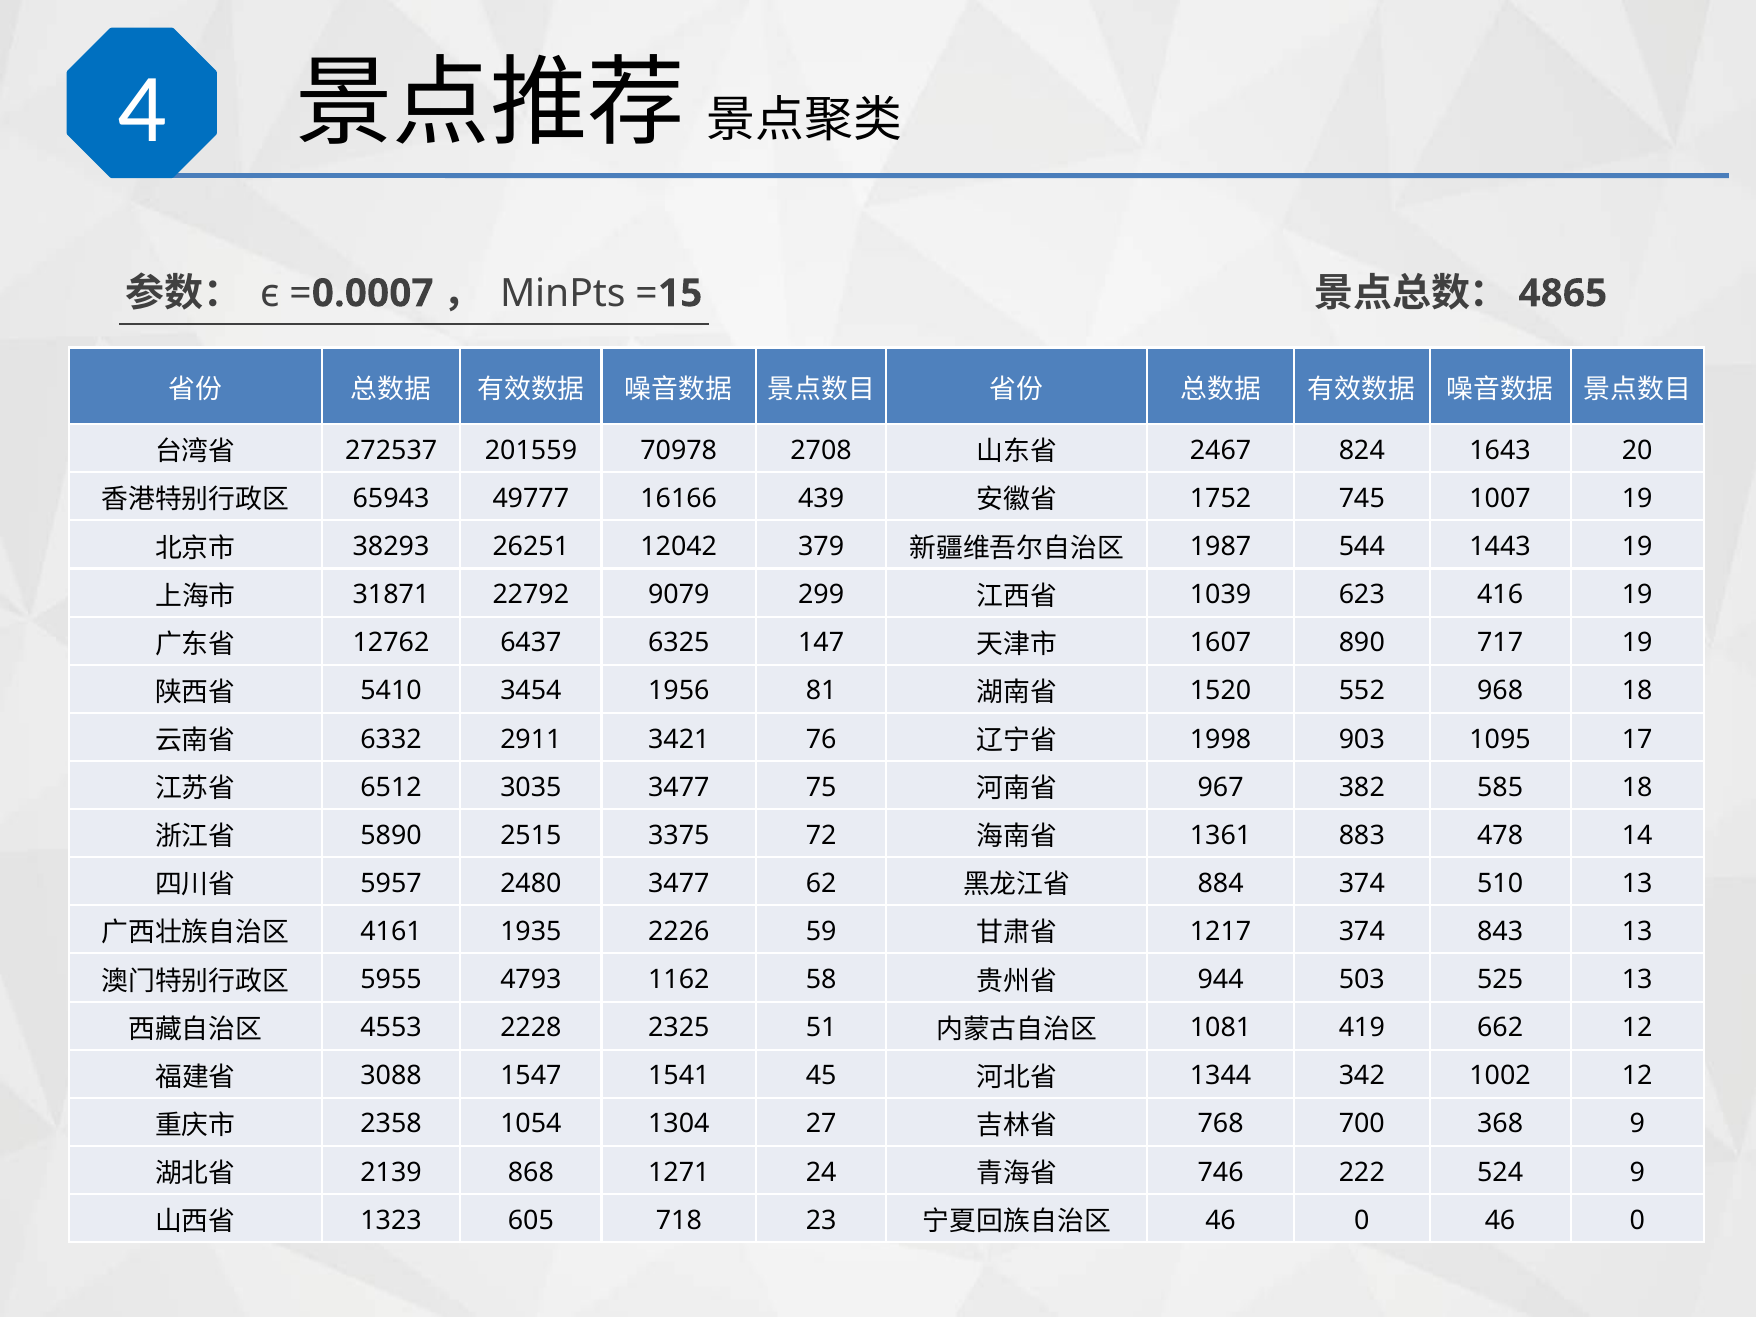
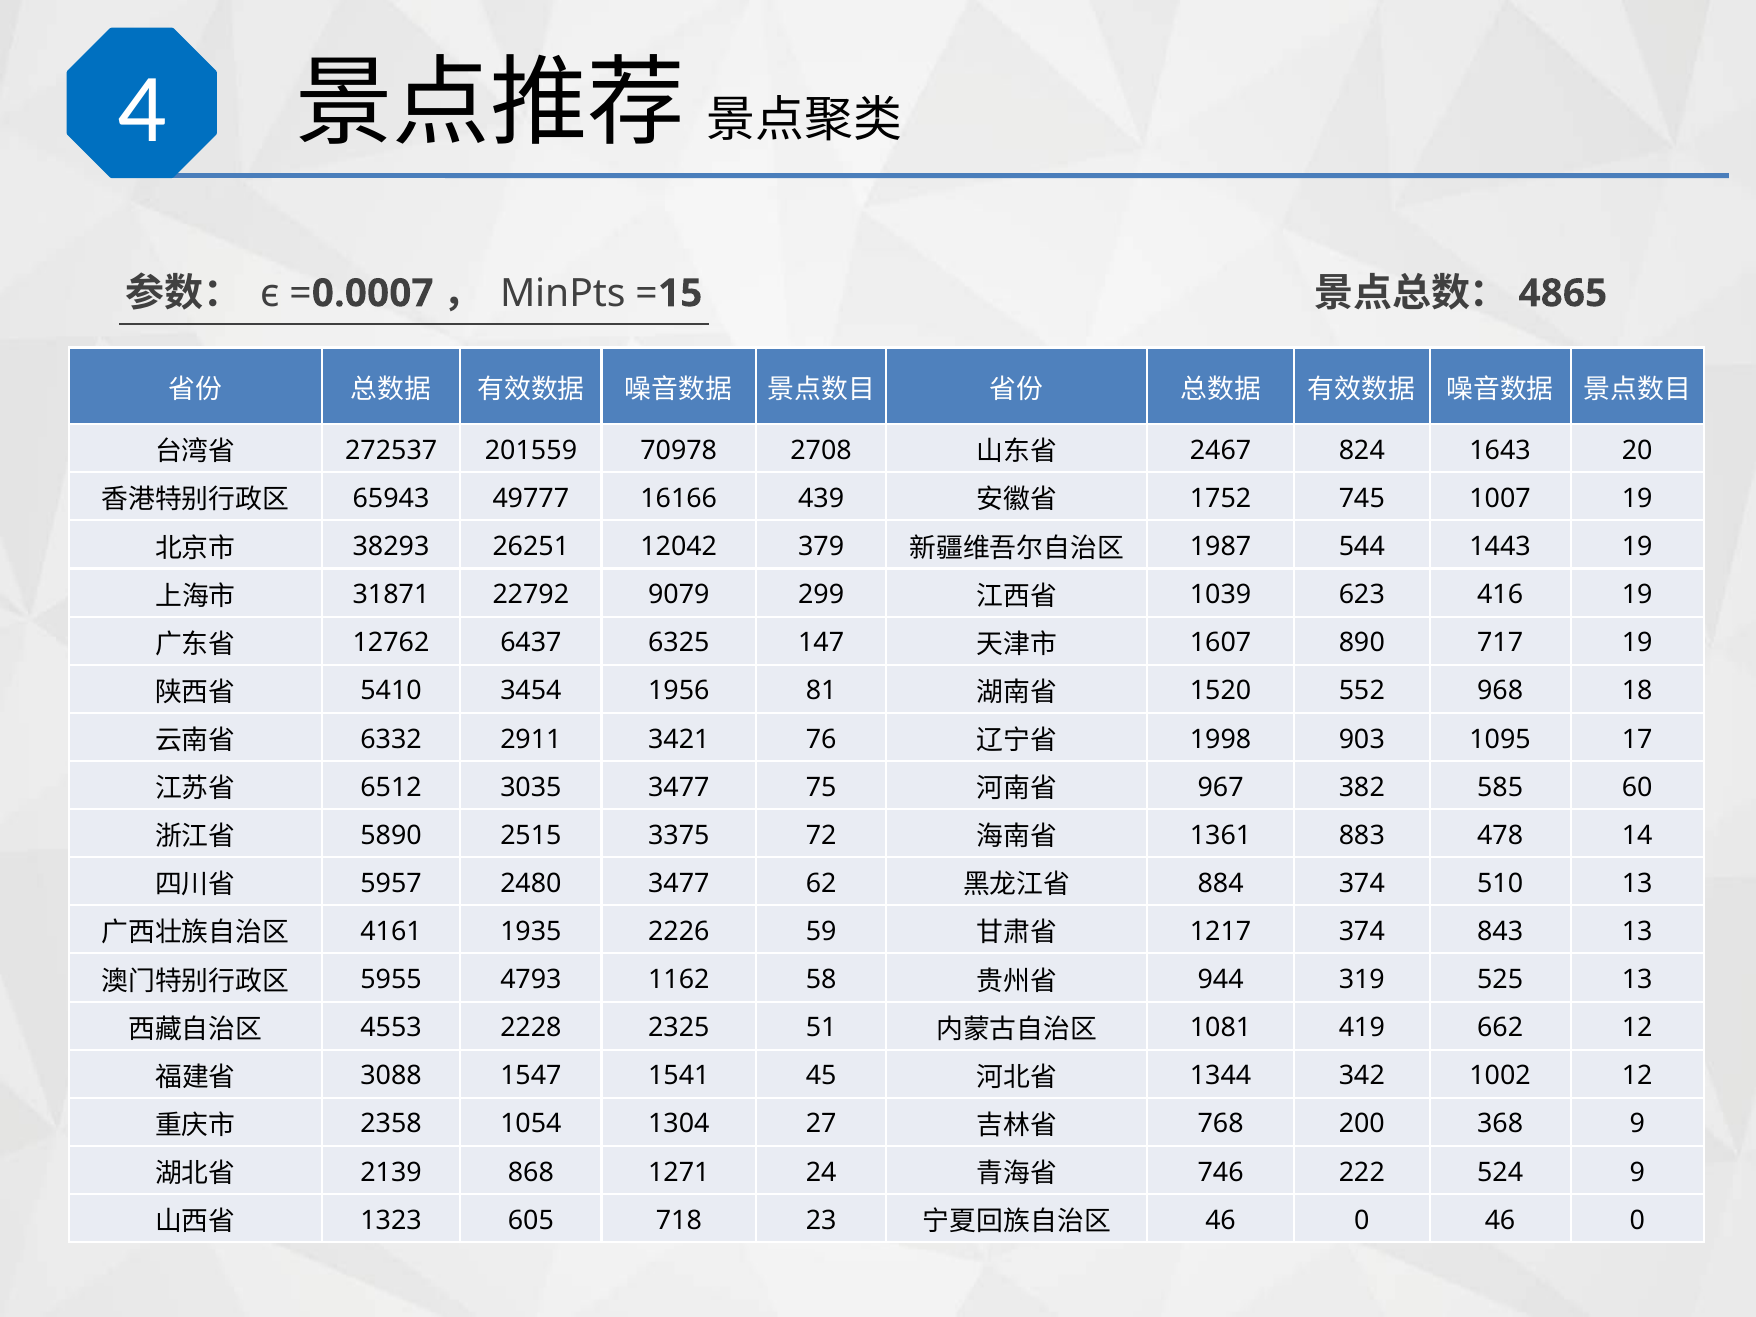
585 18: 18 -> 60 (1637, 787)
503: 503 -> 319 (1362, 980)
700: 700 -> 200 (1362, 1124)
